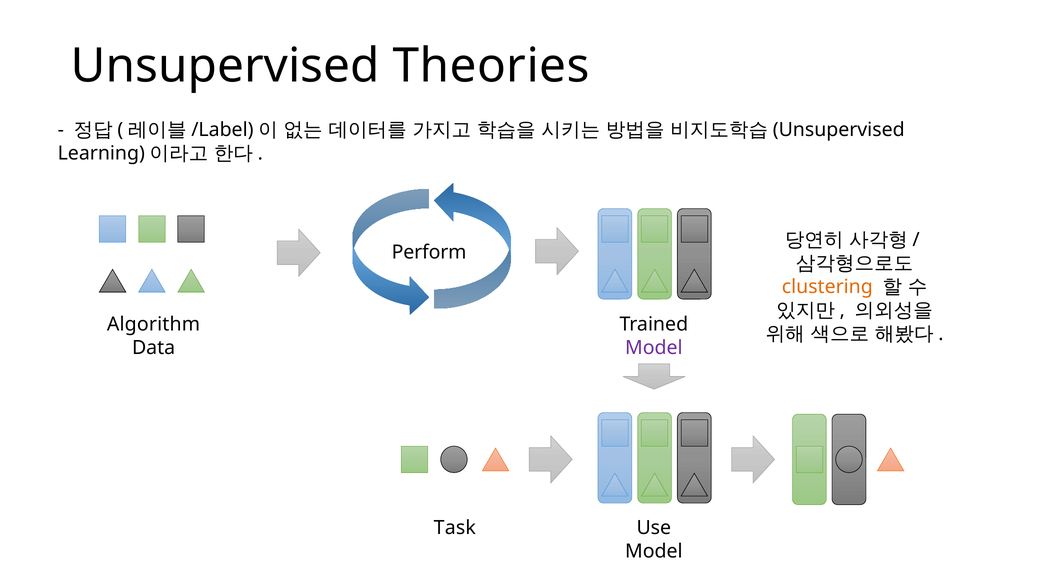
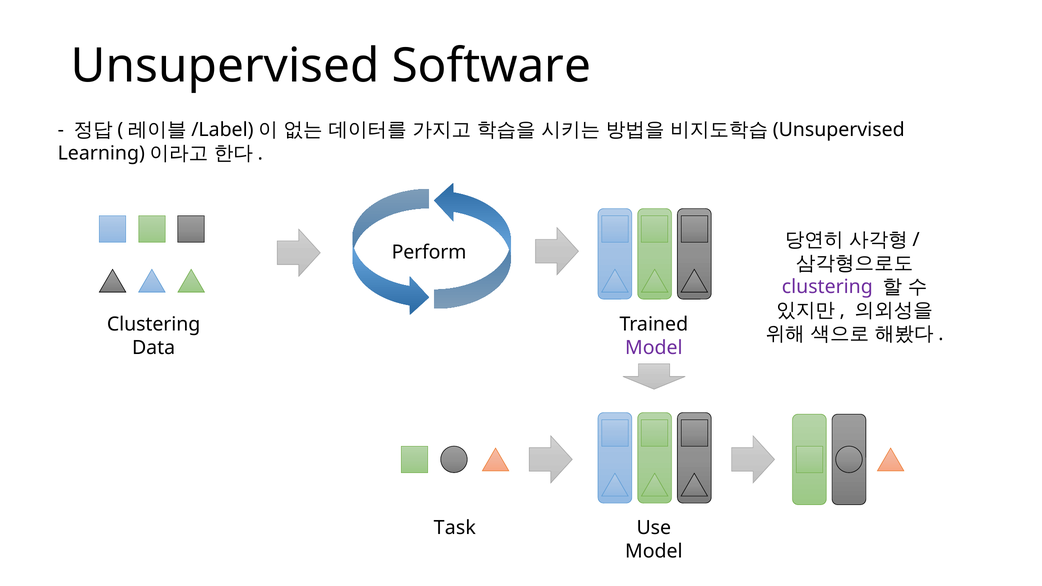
Theories: Theories -> Software (491, 66)
clustering colour: orange -> purple (827, 287)
Algorithm: Algorithm -> Clustering (154, 324)
